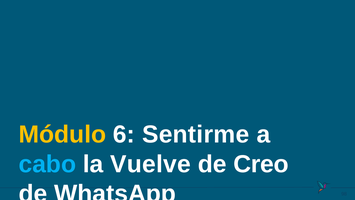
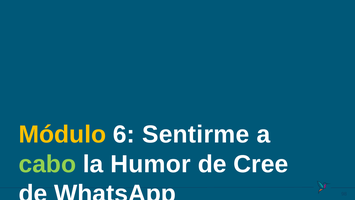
cabo colour: light blue -> light green (47, 164)
Vuelve: Vuelve -> Humor (150, 164)
Creo: Creo -> Cree (261, 164)
